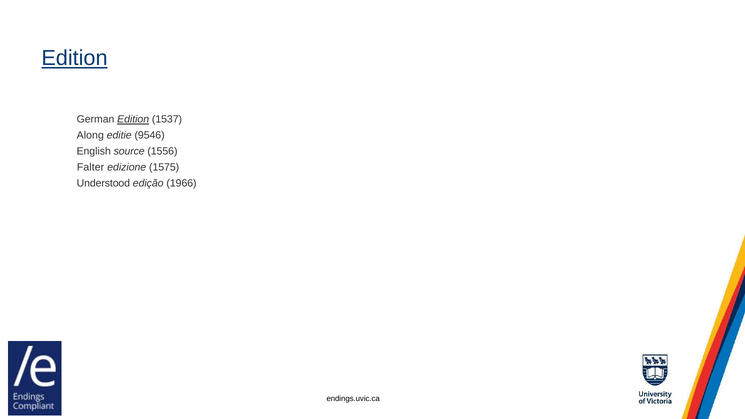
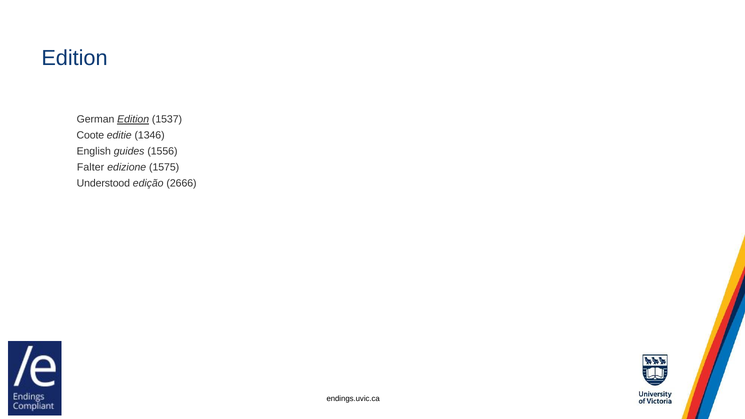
Edition underline: present -> none (75, 58)
Along: Along -> Coote (90, 135)
9546: 9546 -> 1346 (150, 135)
source: source -> guides (129, 151)
1966: 1966 -> 2666 (182, 183)
